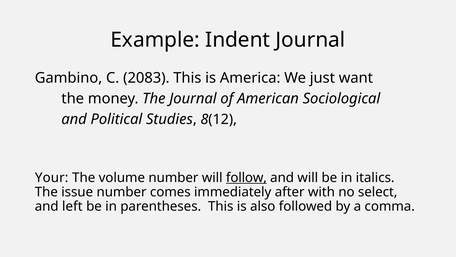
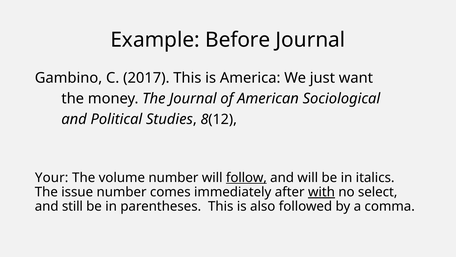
Indent: Indent -> Before (238, 40)
2083: 2083 -> 2017 (146, 78)
with underline: none -> present (321, 192)
left: left -> still (72, 206)
